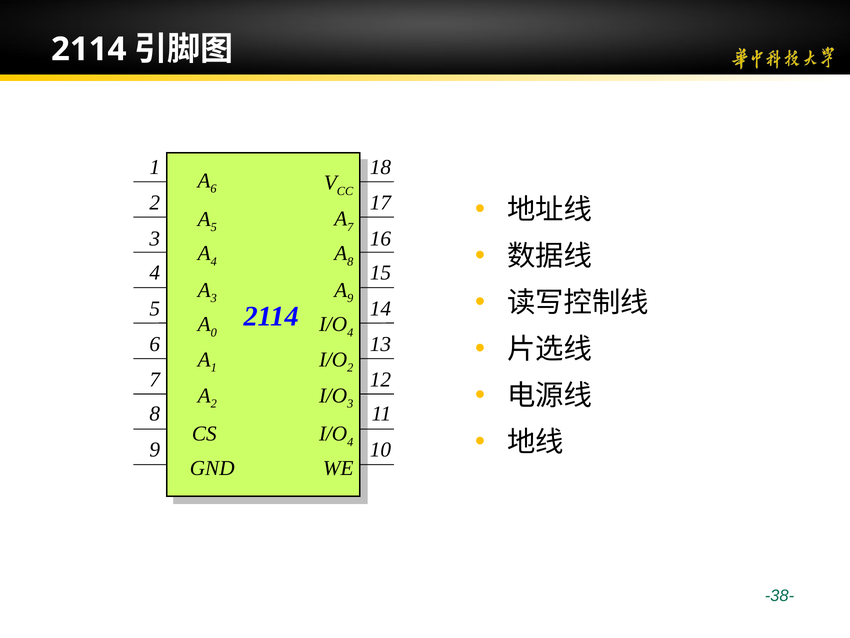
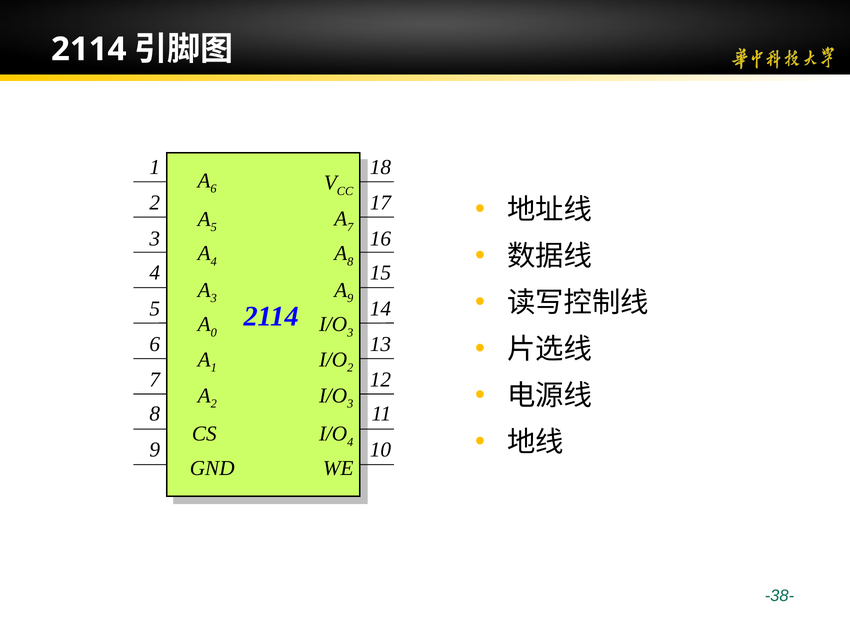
4: 4 -> 3 (350, 332)
